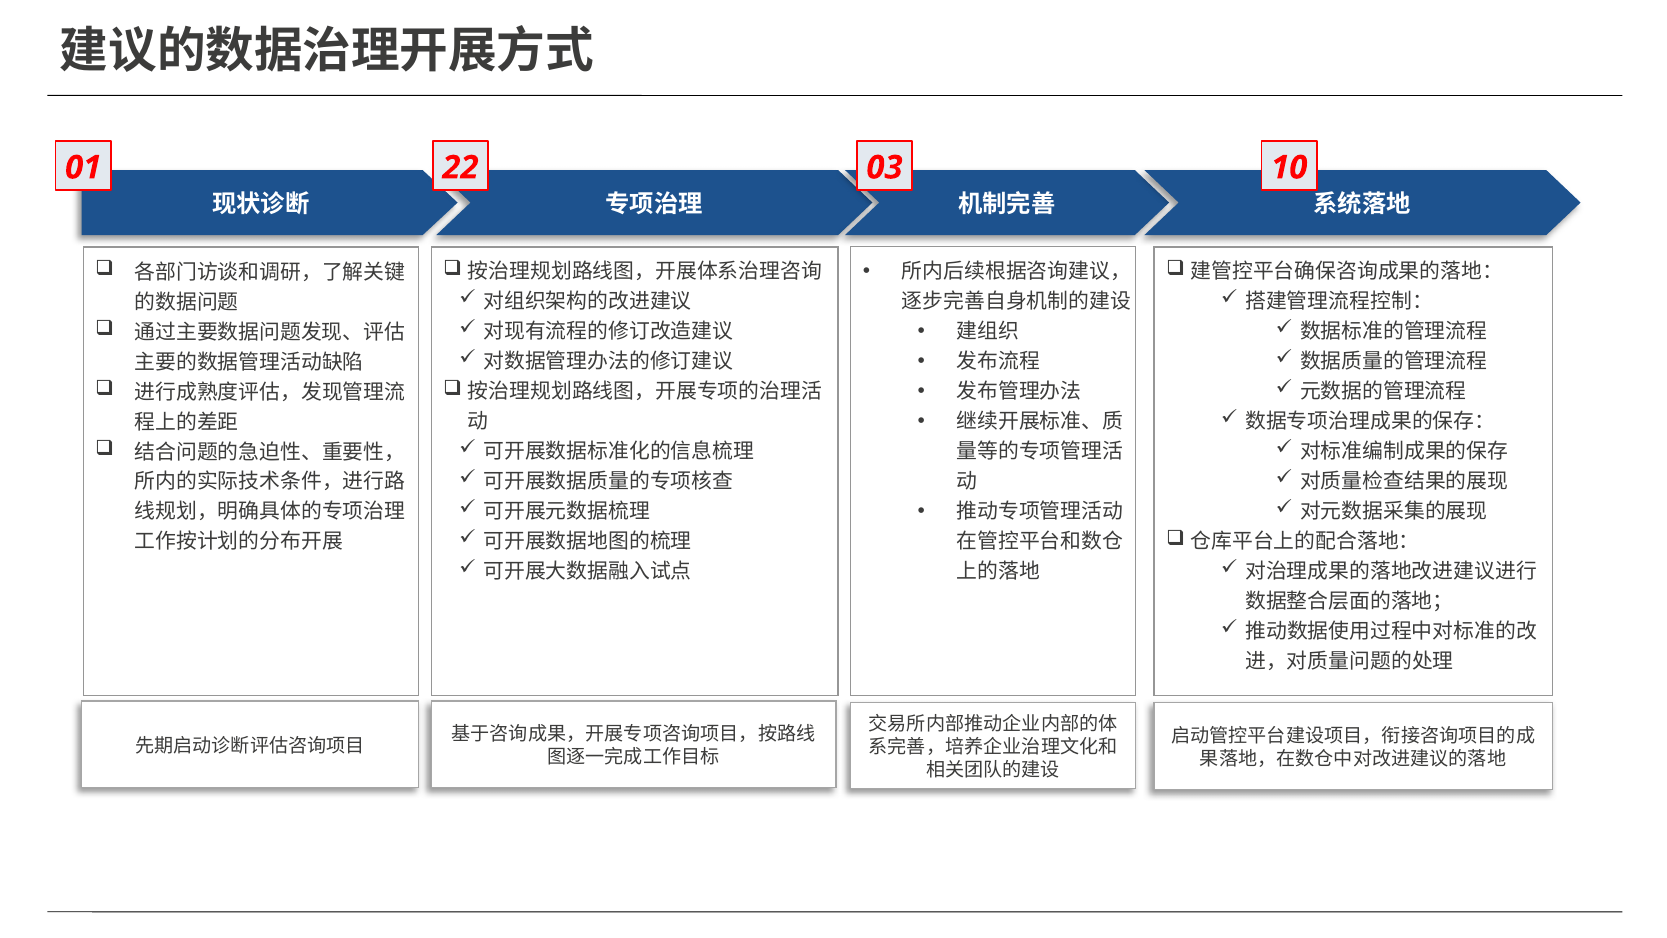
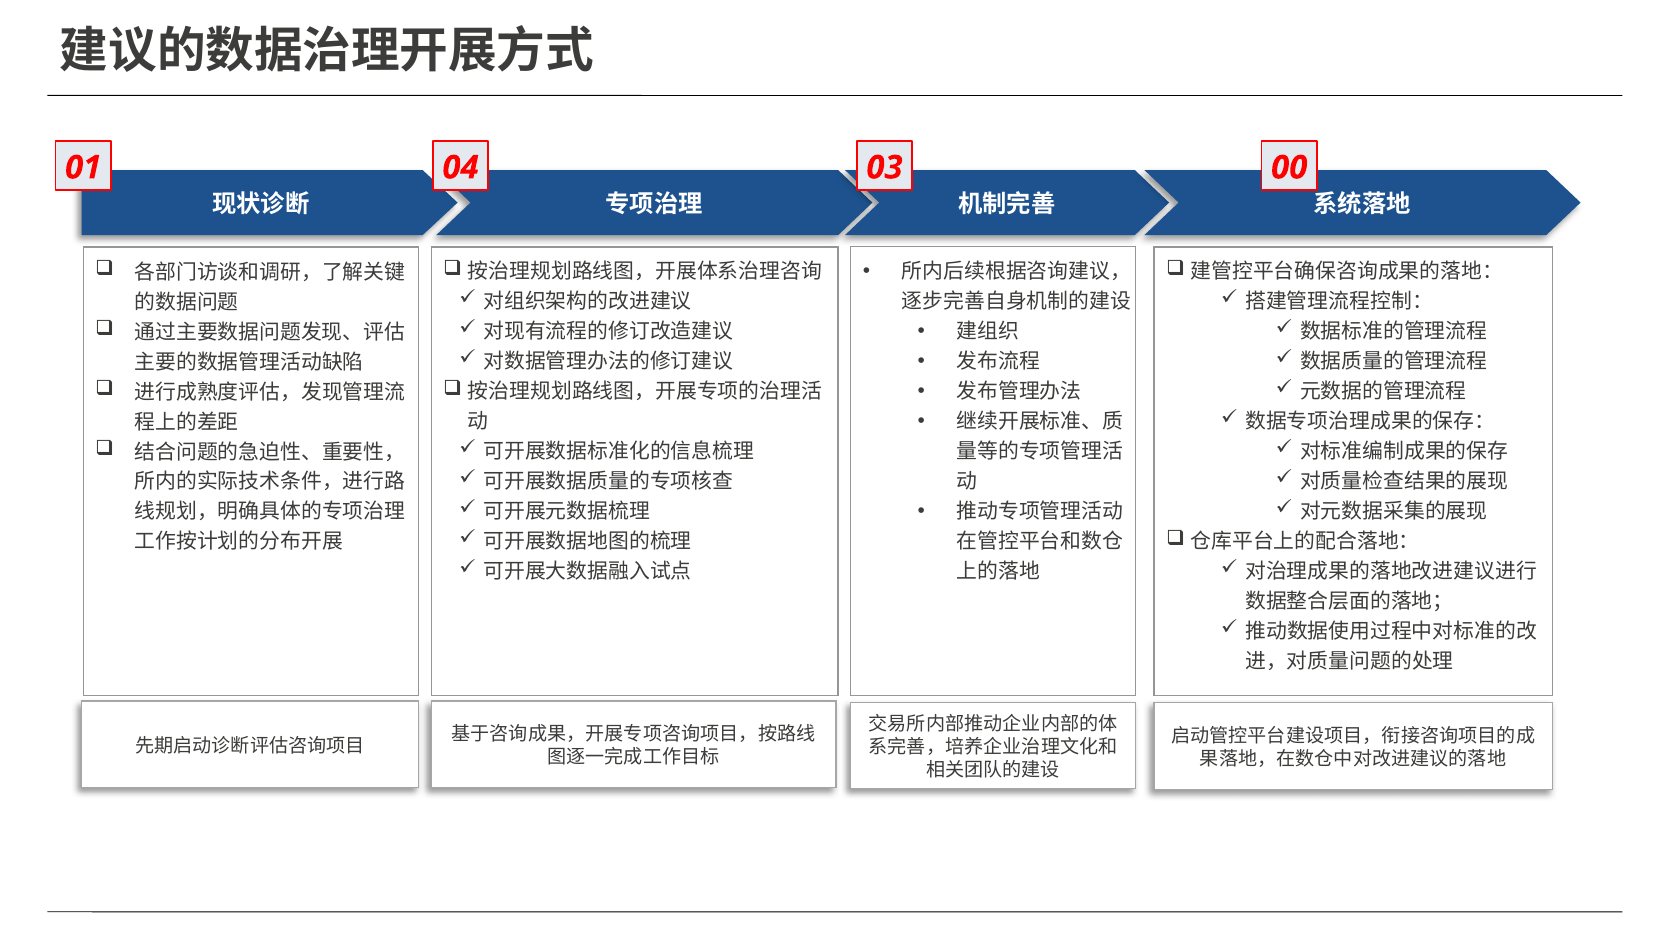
22: 22 -> 04 (461, 168)
10: 10 -> 00 (1289, 168)
